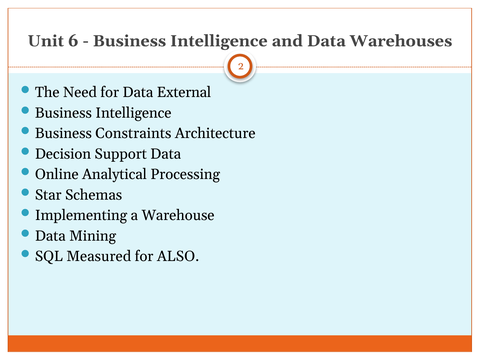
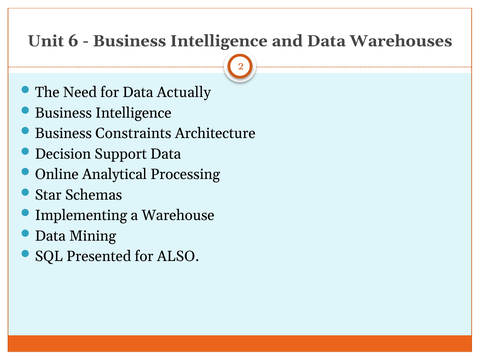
External: External -> Actually (184, 92)
Measured: Measured -> Presented (99, 256)
